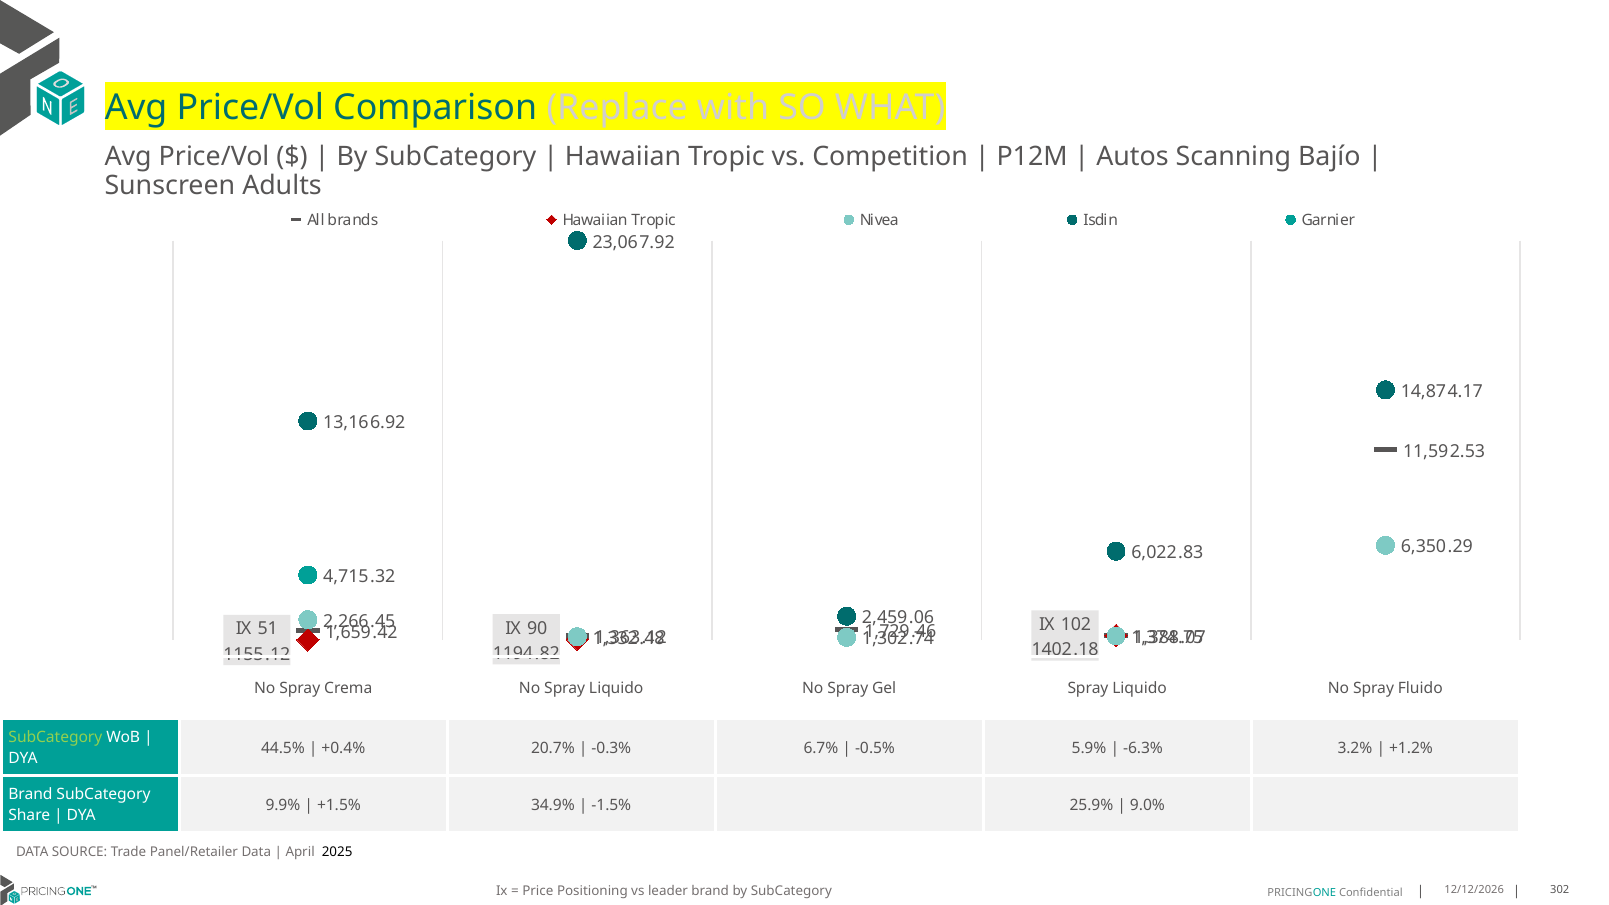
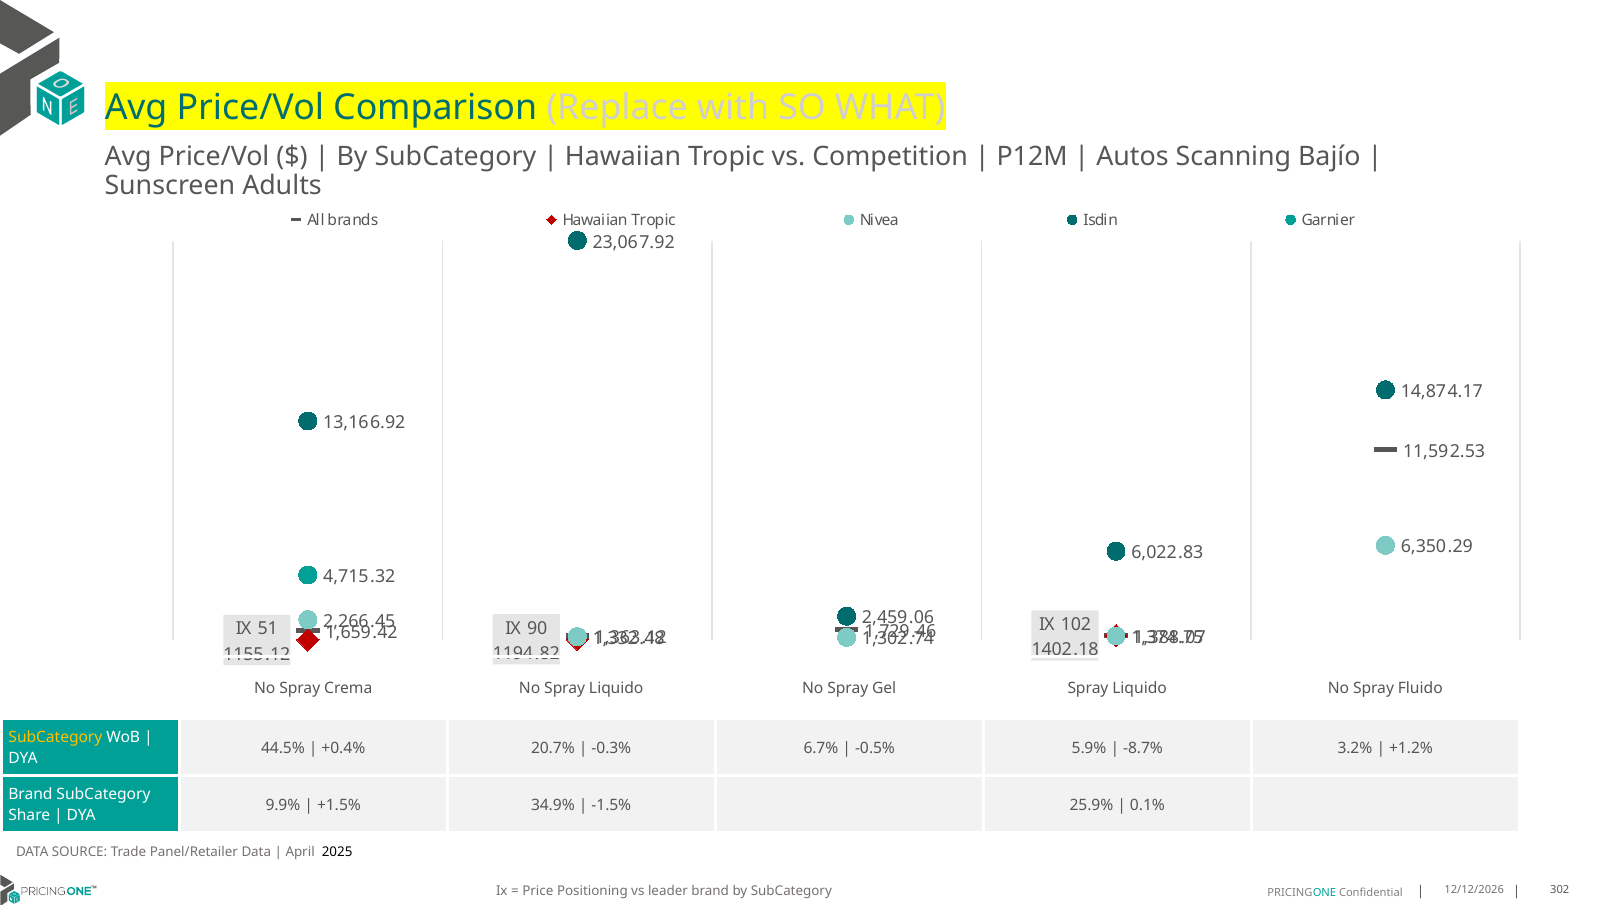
SubCategory colour: light green -> yellow (55, 737)
-6.3%: -6.3% -> -8.7% (1143, 748)
9.0%: 9.0% -> 0.1% (1147, 805)
